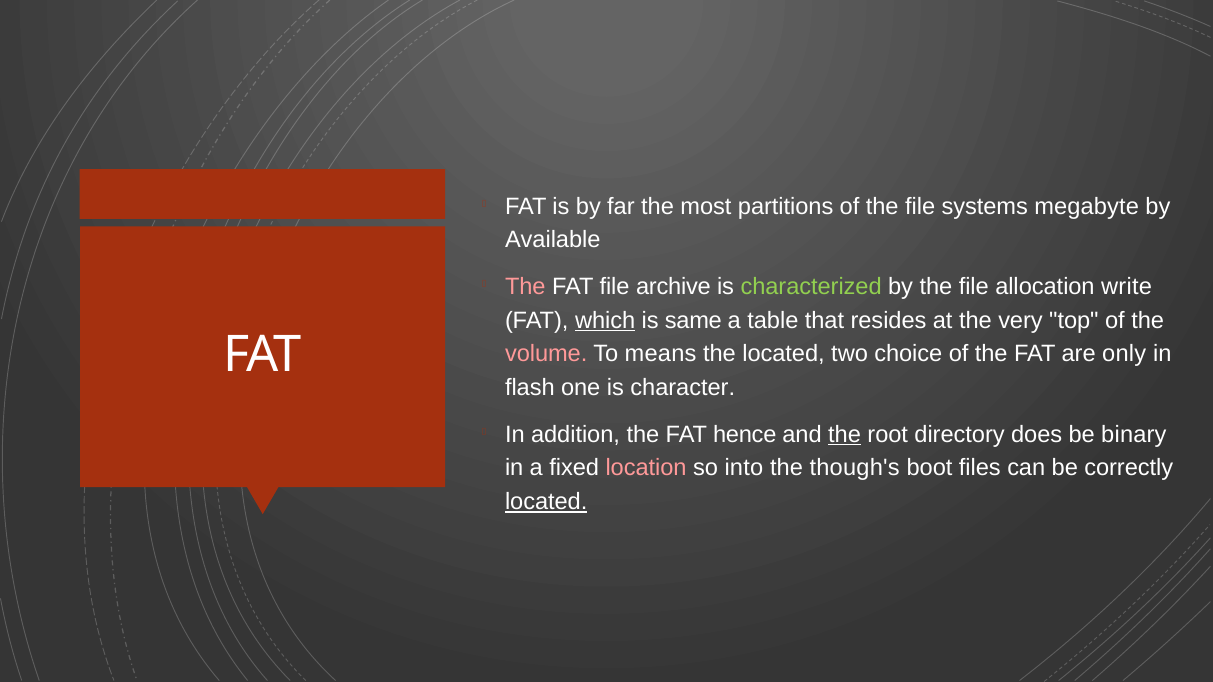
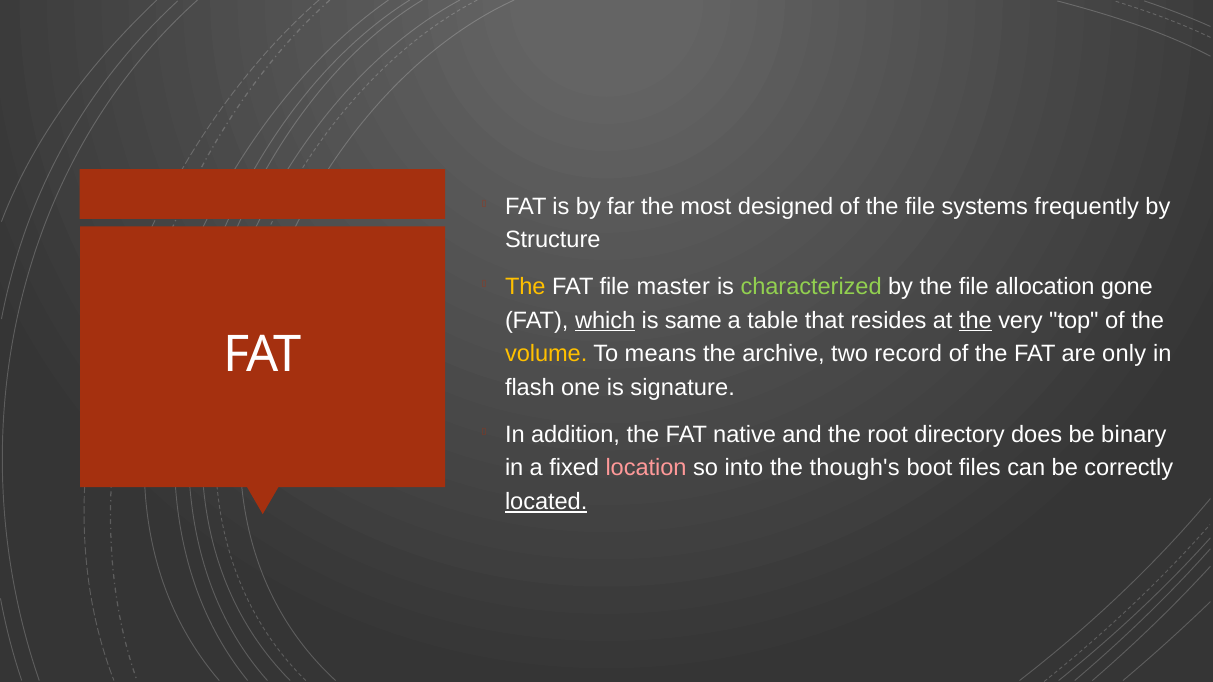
partitions: partitions -> designed (786, 206)
megabyte: megabyte -> frequently (1087, 206)
Available: Available -> Structure (553, 240)
The colour: pink -> yellow (525, 287)
archive: archive -> master (673, 287)
write: write -> gone (1127, 287)
the underline: none -> present (975, 320)
volume colour: pink -> yellow (546, 354)
the located: located -> archive (784, 354)
choice: choice -> record (908, 354)
character: character -> signature (683, 388)
hence: hence -> native (745, 435)
the underline: present -> none (845, 435)
